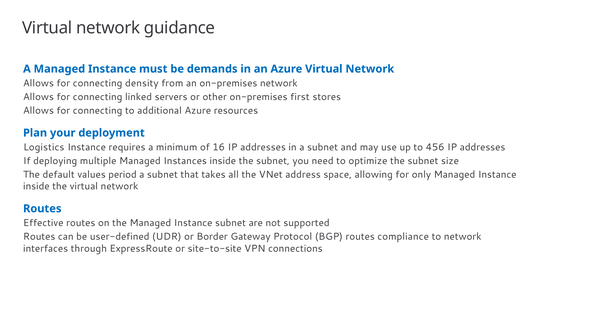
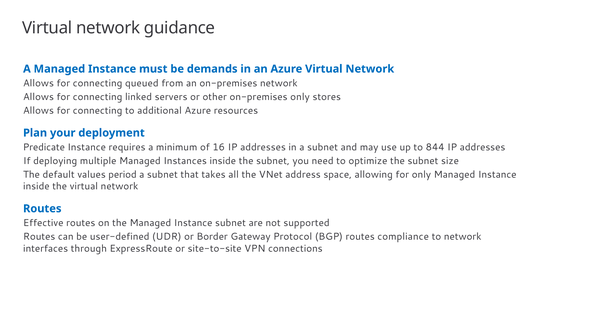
density: density -> queued (142, 83)
on-premises first: first -> only (300, 97)
Logistics: Logistics -> Predicate (44, 147)
456: 456 -> 844 (435, 147)
